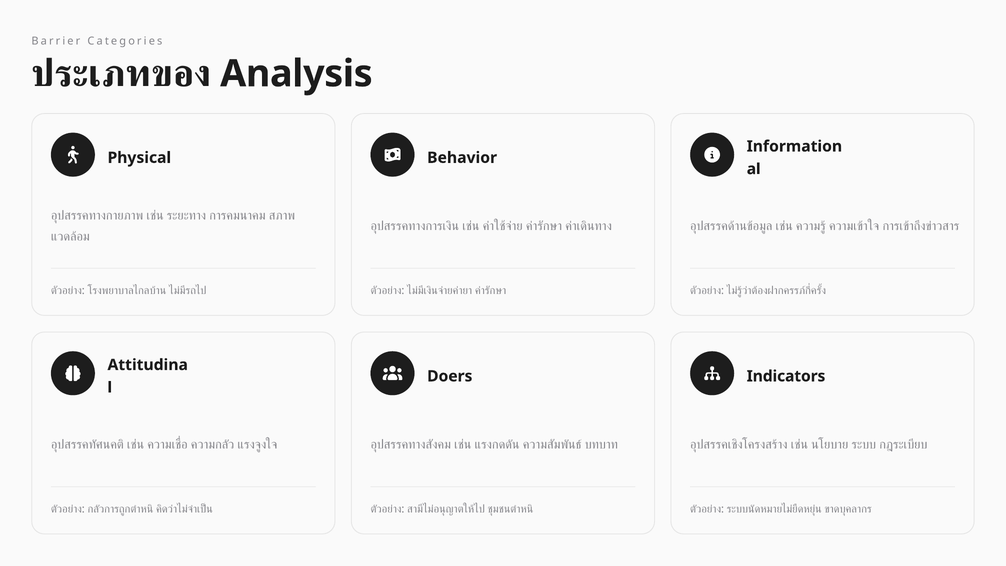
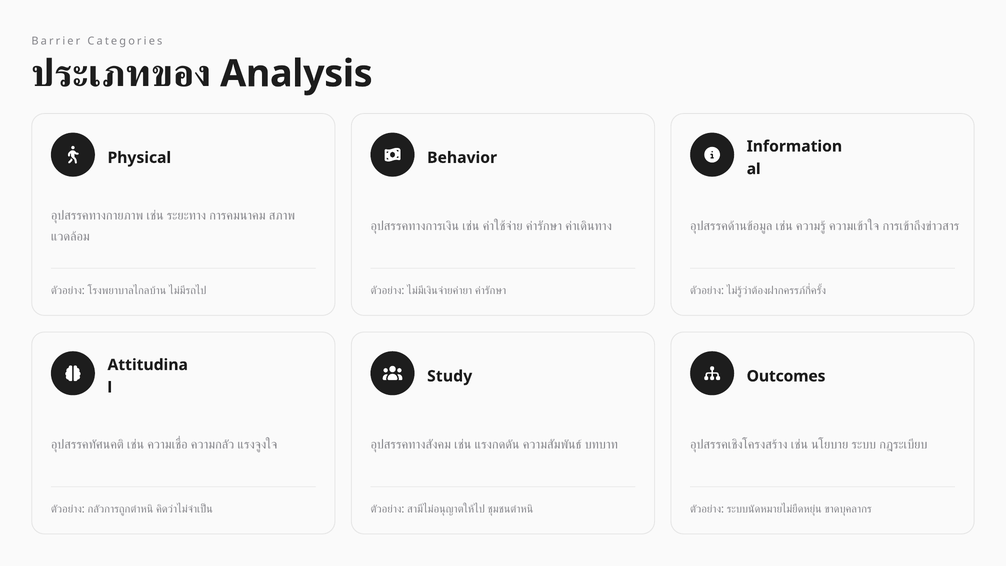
Doers: Doers -> Study (450, 376)
Indicators: Indicators -> Outcomes (786, 376)
